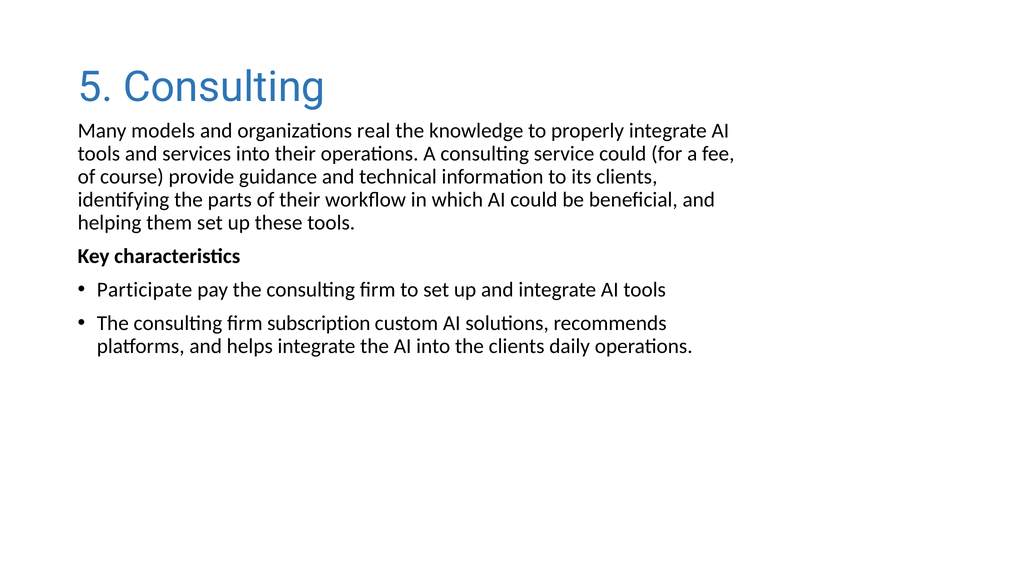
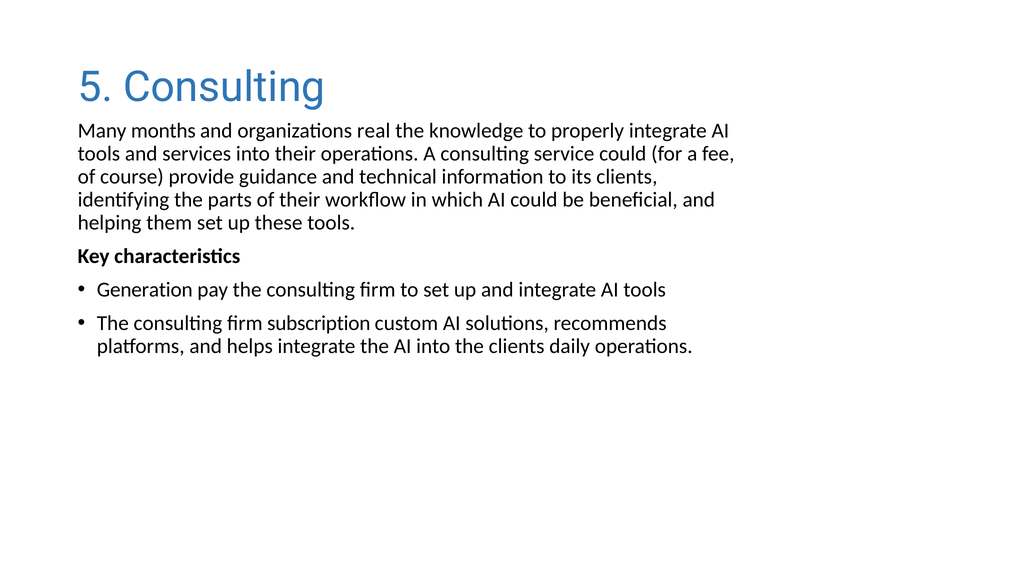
models: models -> months (163, 131)
Participate: Participate -> Generation (145, 290)
